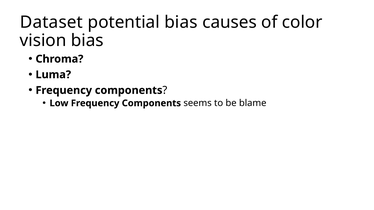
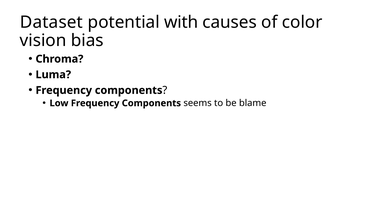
potential bias: bias -> with (181, 22)
